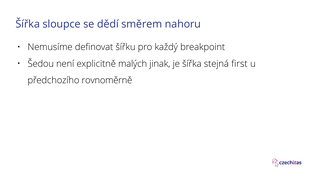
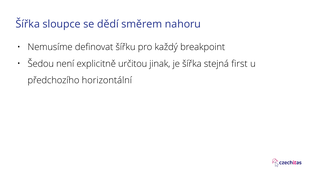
malých: malých -> určitou (133, 64)
rovnoměrně: rovnoměrně -> horizontální (107, 80)
